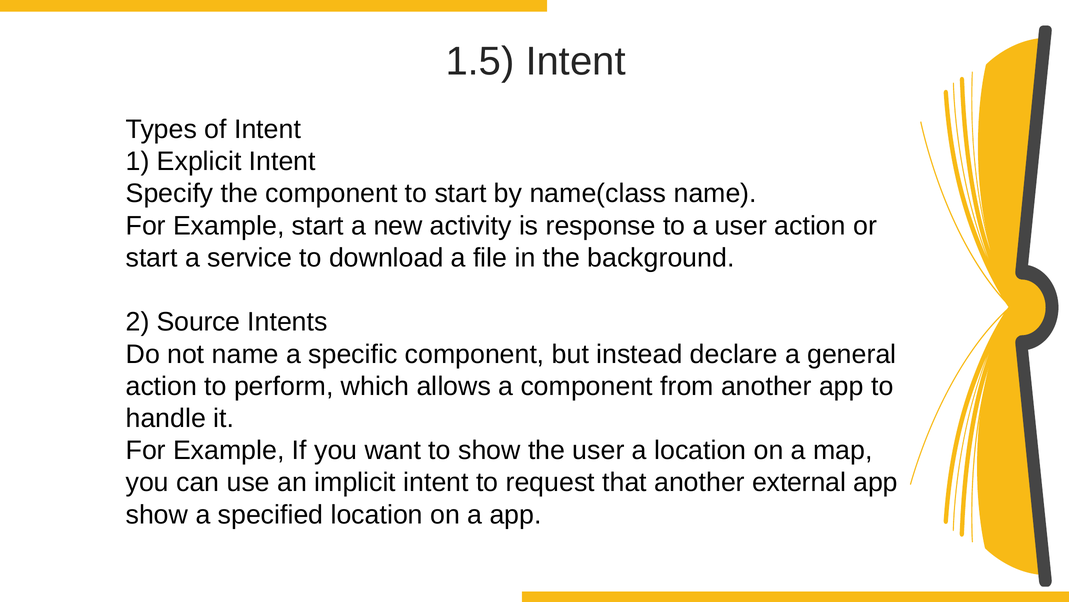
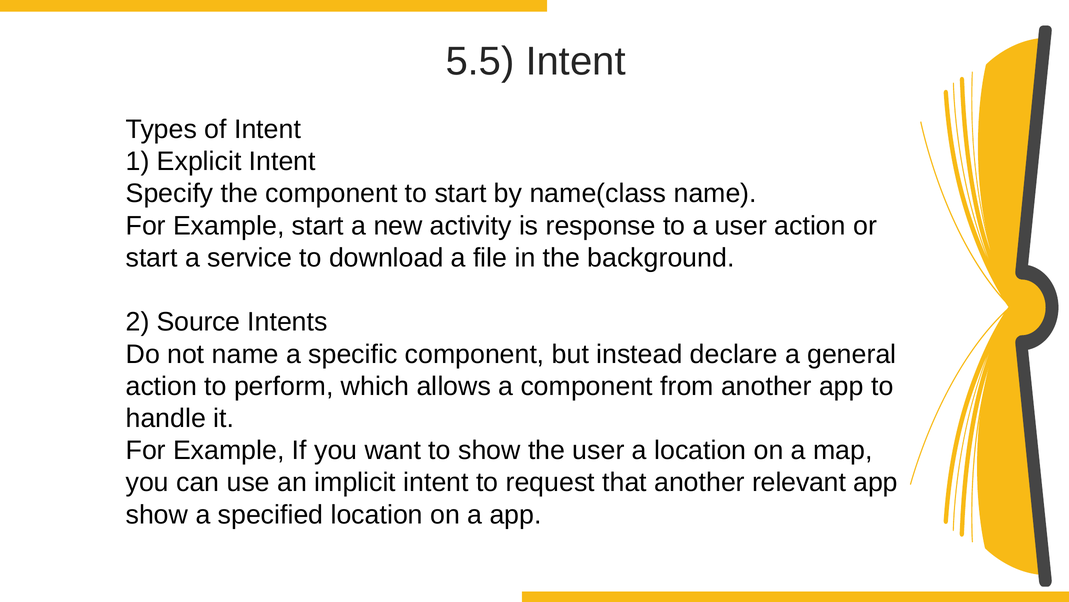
1.5: 1.5 -> 5.5 (480, 61)
external: external -> relevant (799, 482)
